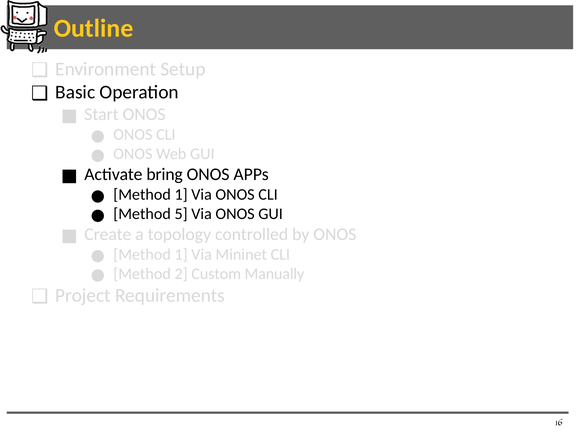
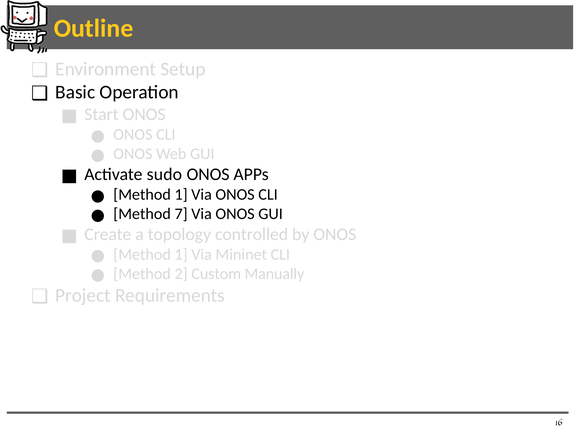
bring: bring -> sudo (164, 174)
5: 5 -> 7 (181, 214)
